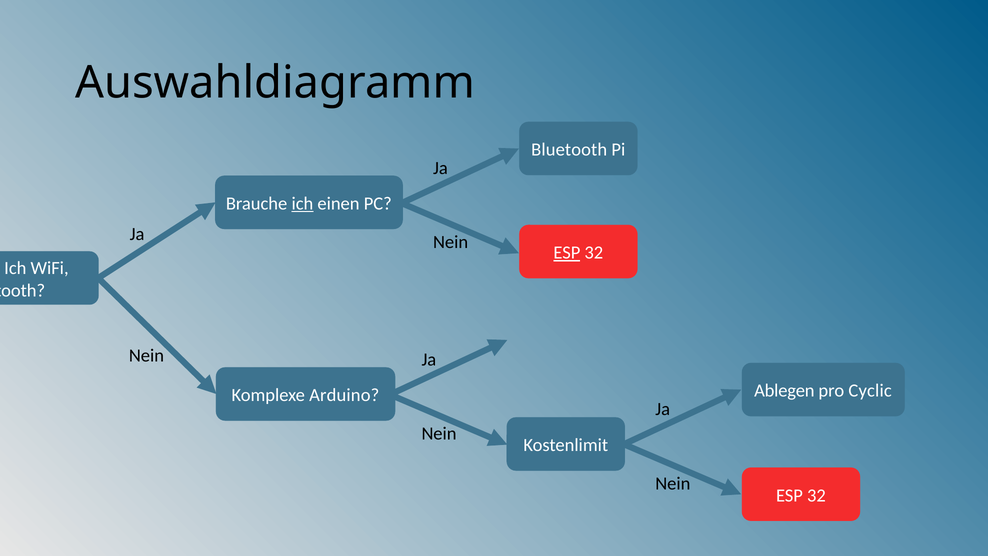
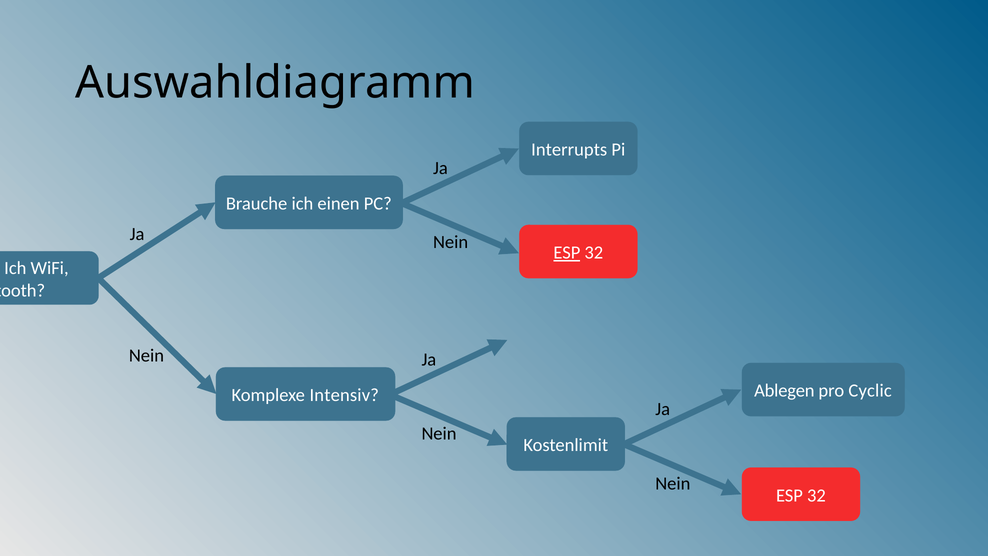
Bluetooth: Bluetooth -> Interrupts (569, 150)
ich underline: present -> none (302, 204)
Arduino: Arduino -> Intensiv (344, 395)
